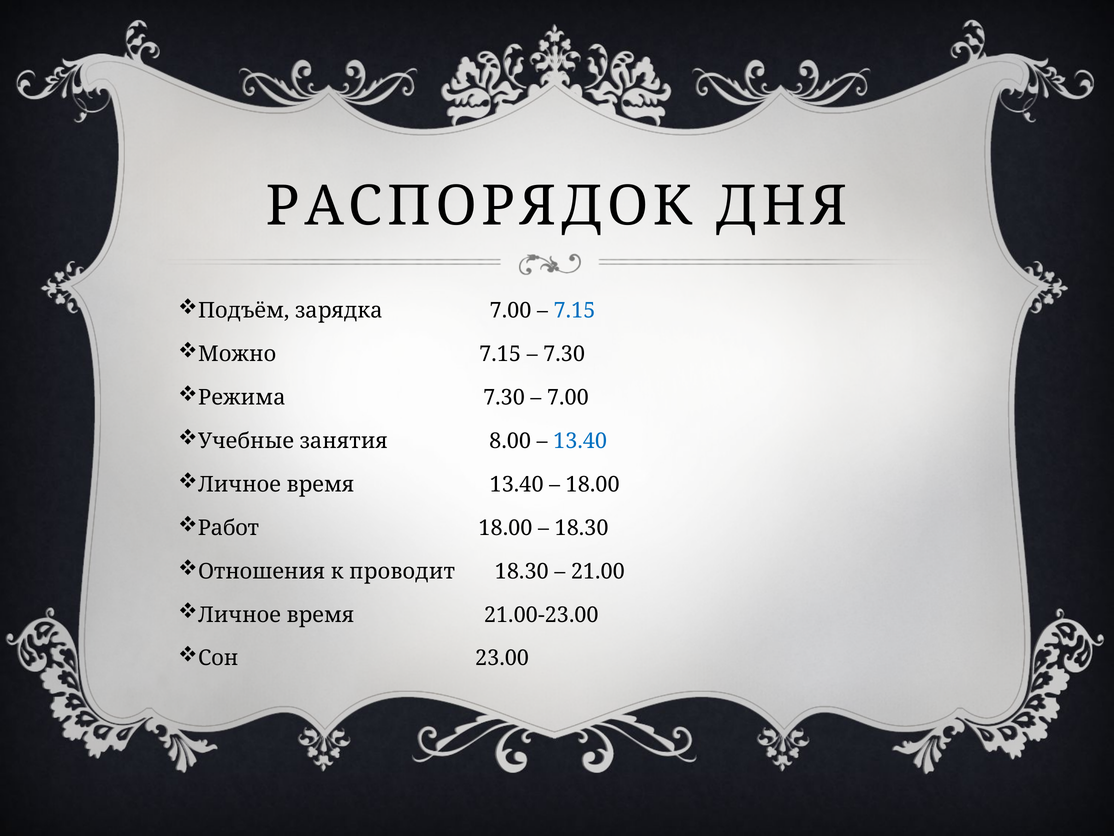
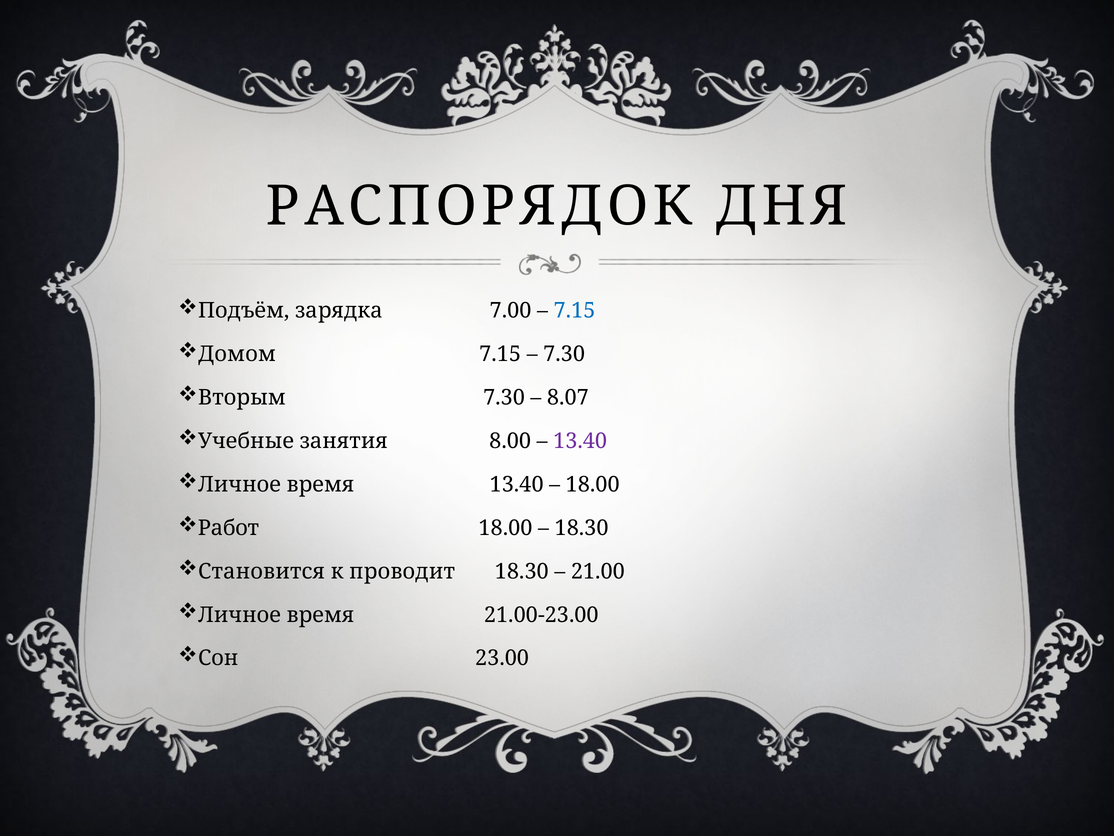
Можно: Можно -> Домом (237, 354)
Режима: Режима -> Вторым (242, 397)
7.00: 7.00 -> 8.07 (568, 397)
13.40 colour: blue -> purple (580, 441)
Отношения: Отношения -> Становится (261, 571)
